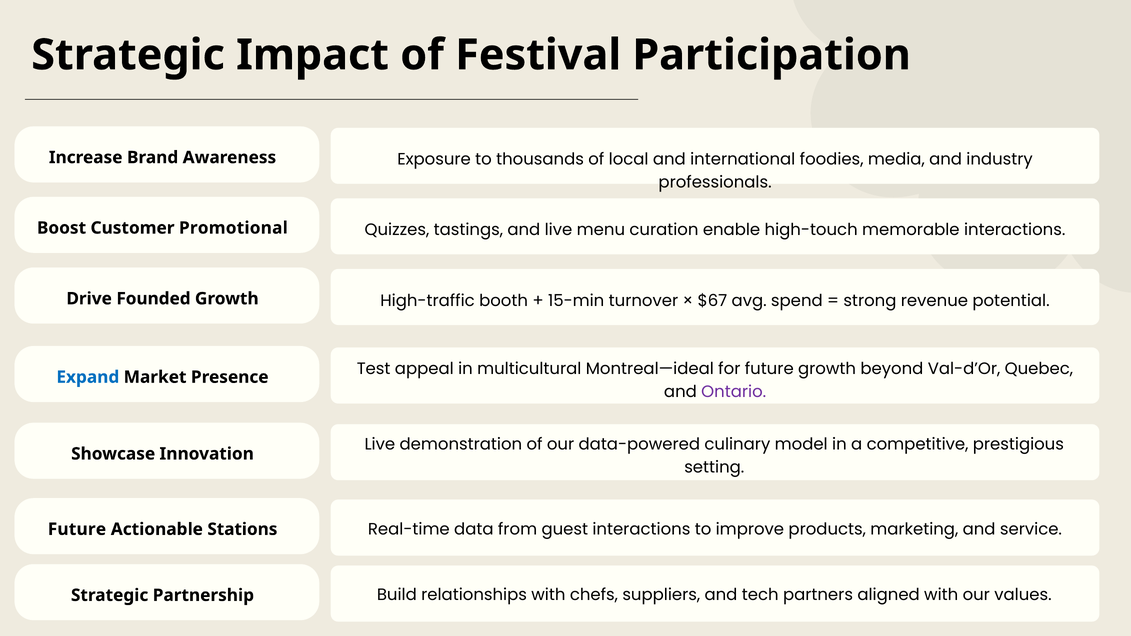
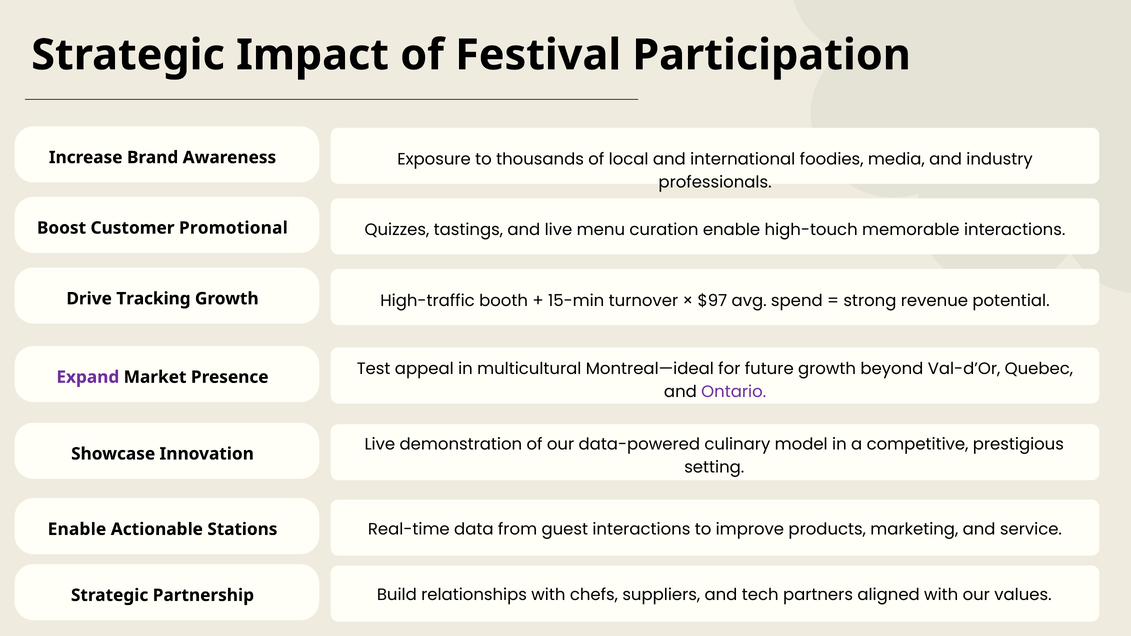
Founded: Founded -> Tracking (153, 299)
$67: $67 -> $97 (712, 301)
Expand colour: blue -> purple (88, 377)
Future: Future -> Enable (77, 529)
